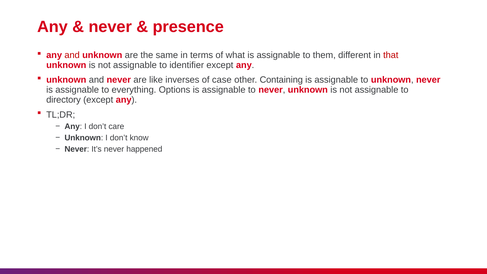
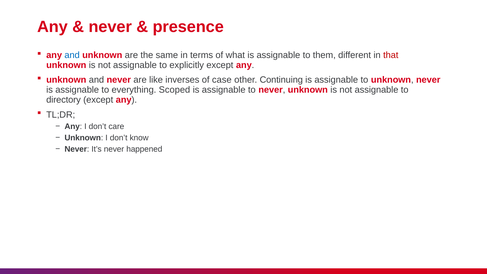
and colour: red -> blue (72, 55)
identifier: identifier -> explicitly (187, 65)
Containing: Containing -> Continuing (281, 80)
Options: Options -> Scoped (174, 90)
